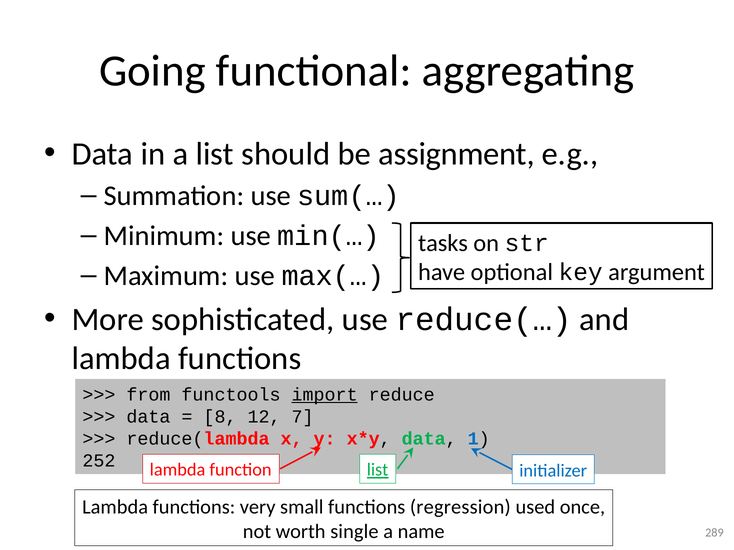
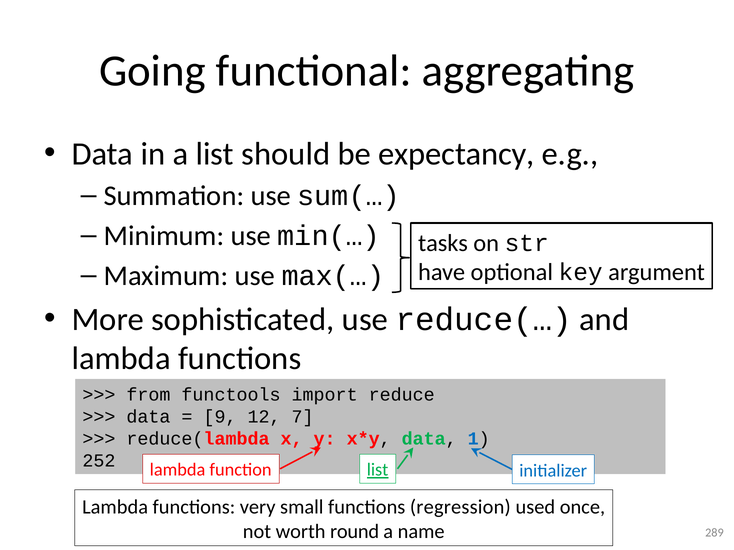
assignment: assignment -> expectancy (456, 154)
import underline: present -> none (325, 395)
8: 8 -> 9 (220, 417)
single: single -> round (355, 532)
